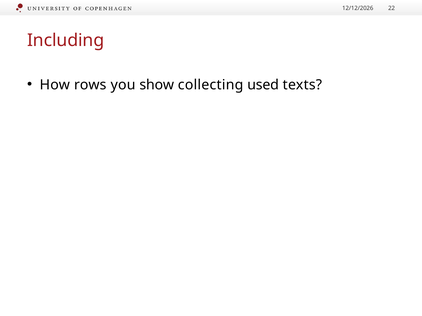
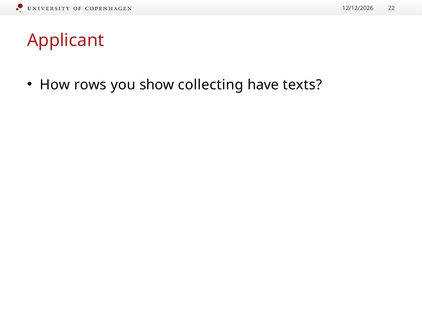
Including: Including -> Applicant (66, 40)
used: used -> have (263, 85)
